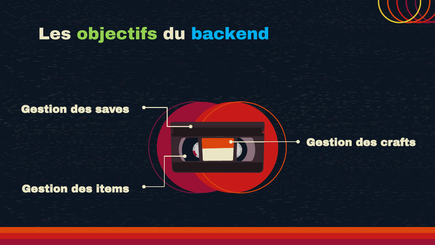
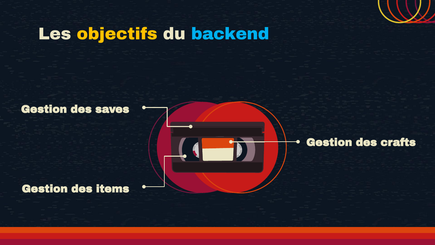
objectifs colour: light green -> yellow (117, 34)
